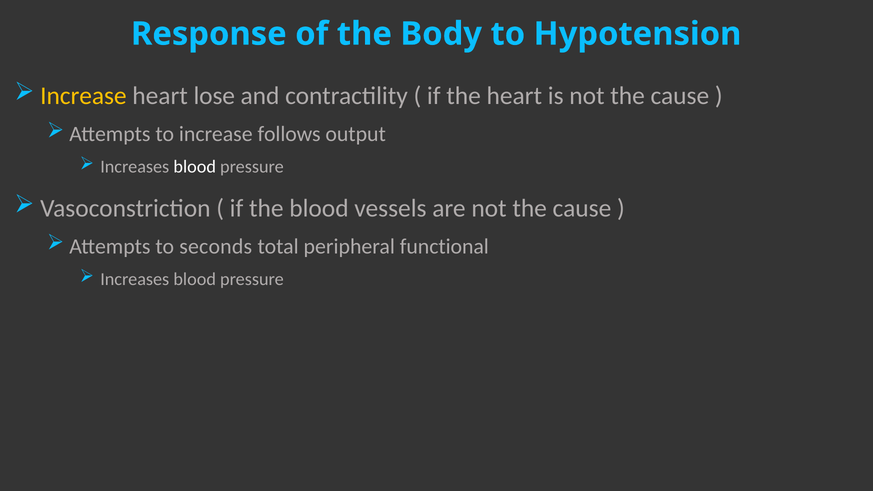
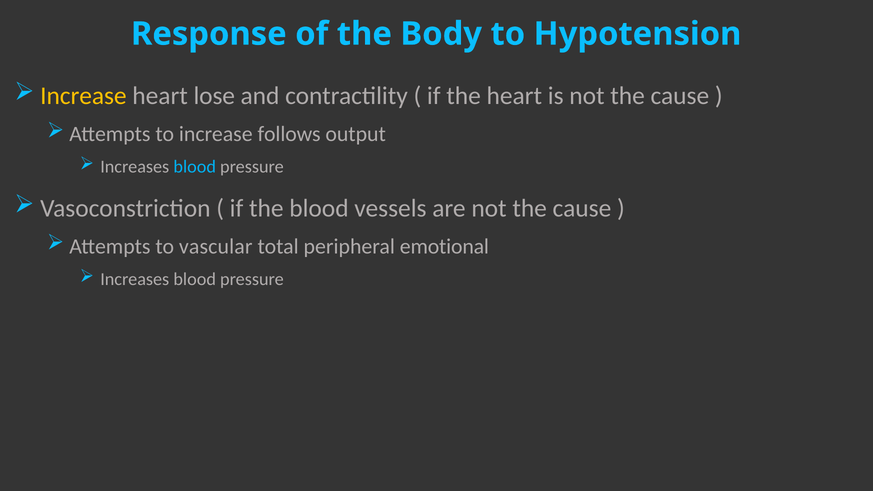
blood colour: white -> light blue (195, 167)
seconds: seconds -> vascular (216, 246)
functional: functional -> emotional (444, 246)
